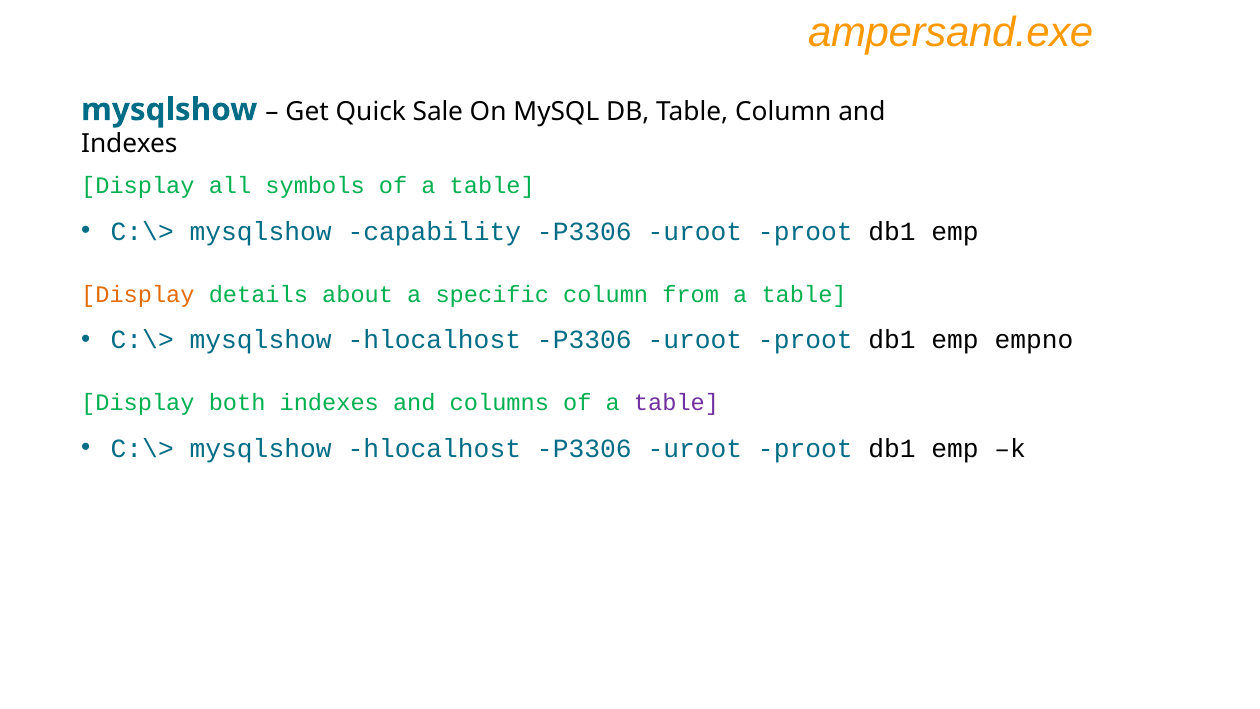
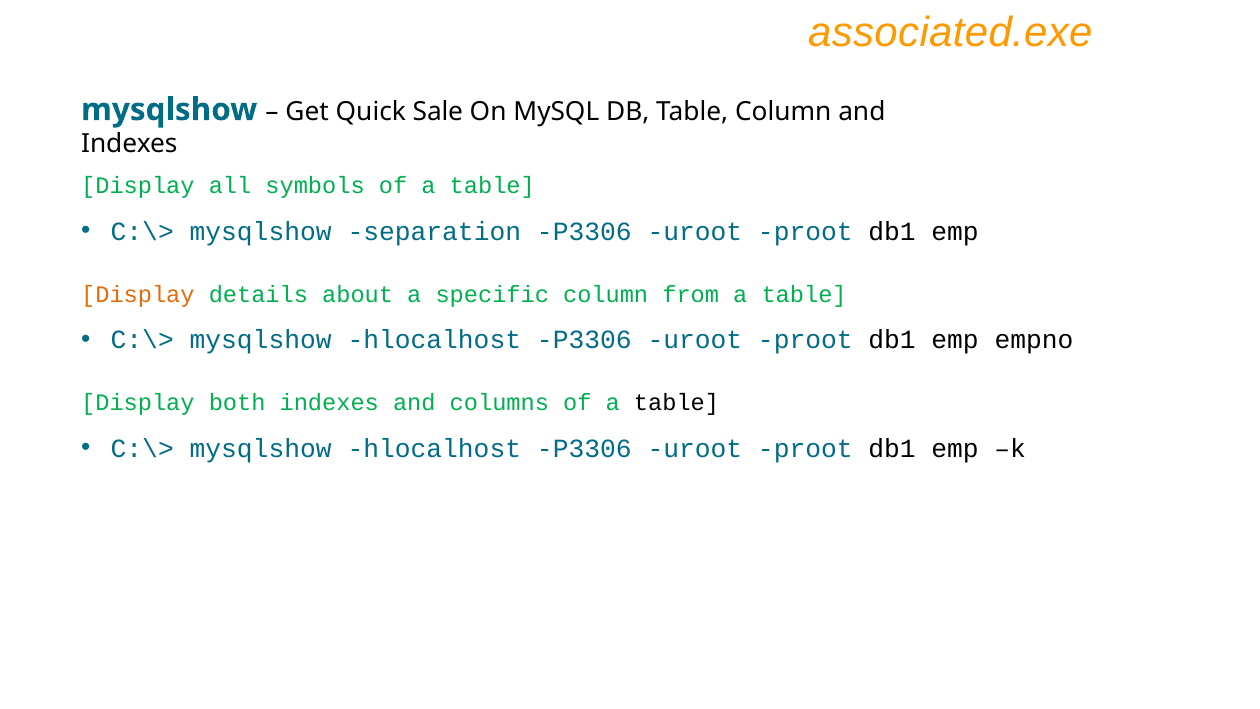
ampersand.exe: ampersand.exe -> associated.exe (950, 33)
capability: capability -> separation (434, 231)
table colour: purple -> black (677, 403)
